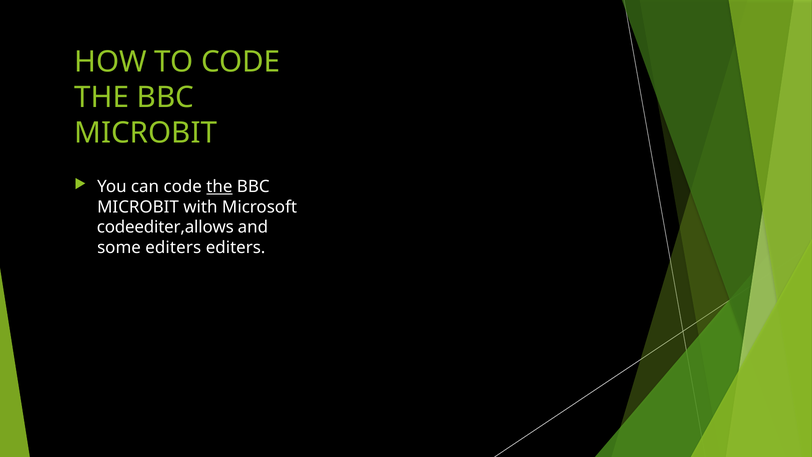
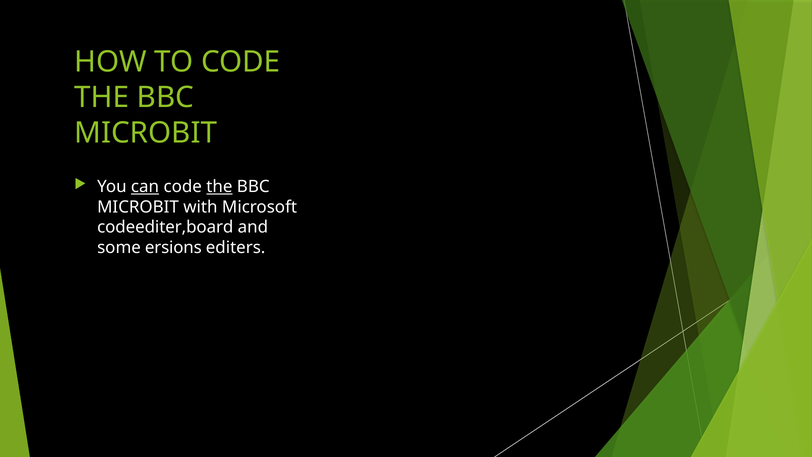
can underline: none -> present (145, 187)
codeediter,allows: codeediter,allows -> codeediter,board (165, 227)
some editers: editers -> ersions (173, 248)
